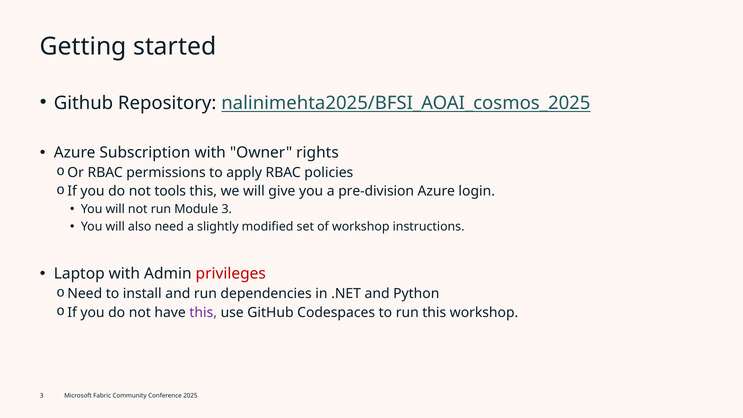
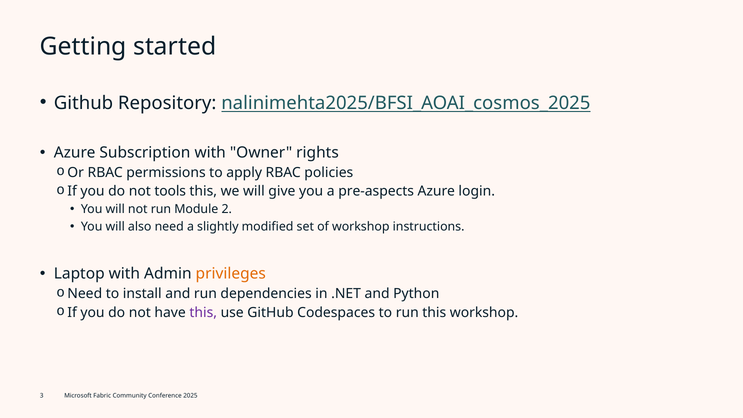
pre-division: pre-division -> pre-aspects (376, 191)
Module 3: 3 -> 2 (227, 209)
privileges colour: red -> orange (231, 274)
